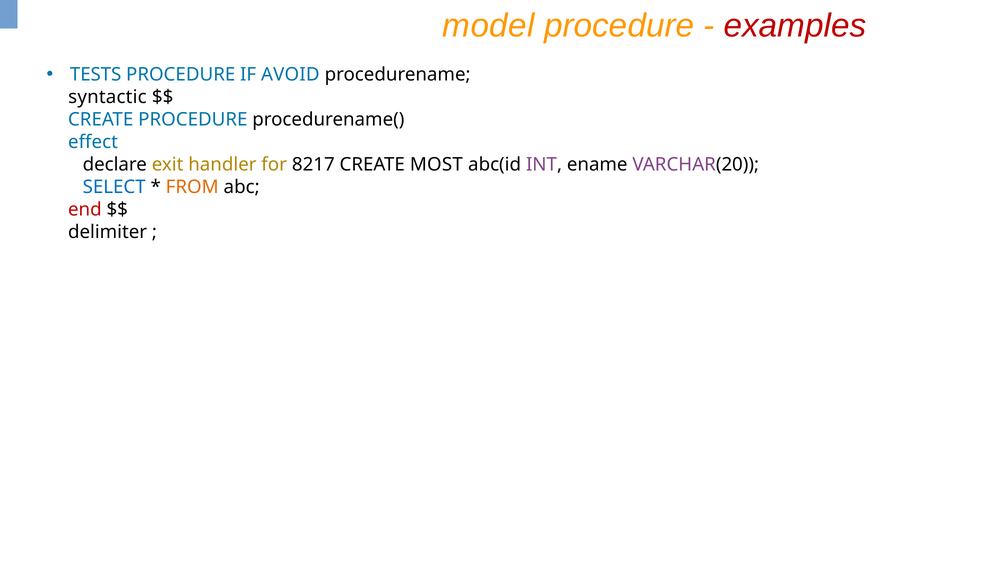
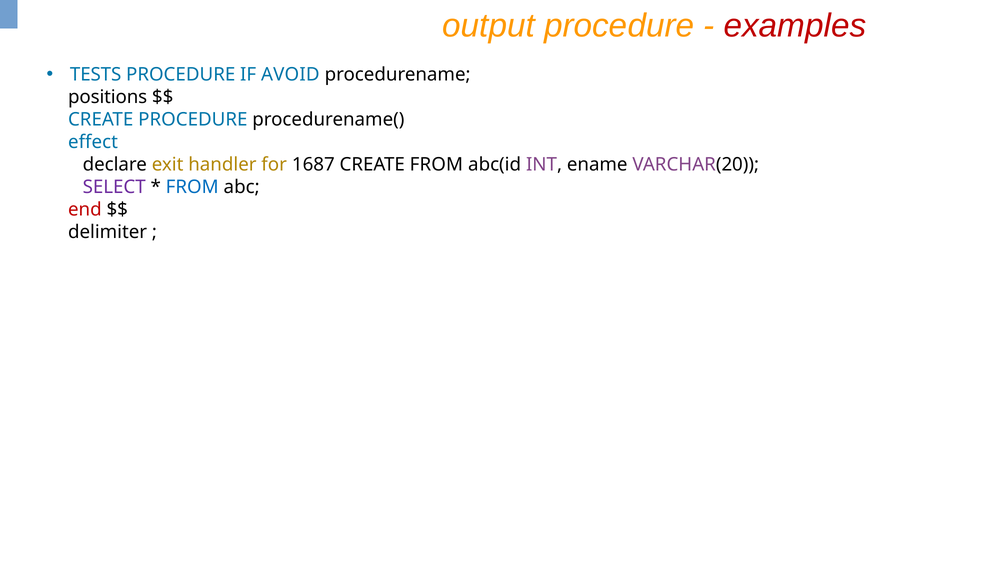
model: model -> output (489, 26)
syntactic: syntactic -> positions (108, 97)
8217: 8217 -> 1687 (313, 164)
CREATE MOST: MOST -> FROM (436, 164)
SELECT colour: blue -> purple (114, 187)
FROM colour: orange -> blue (192, 187)
